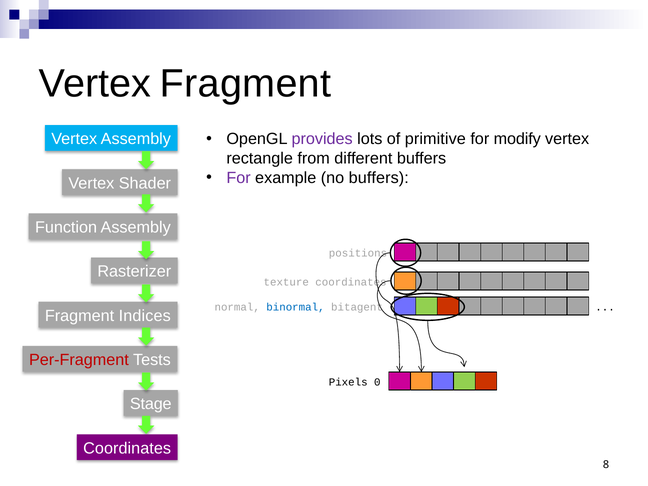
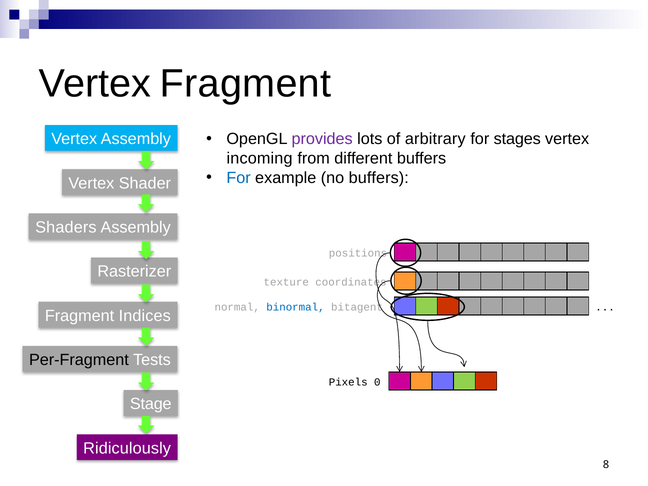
primitive: primitive -> arbitrary (435, 139)
modify: modify -> stages (517, 139)
rectangle: rectangle -> incoming (260, 158)
For colour: purple -> blue (239, 178)
Function: Function -> Shaders (66, 227)
Per-Fragment colour: red -> black (79, 360)
Coordinates: Coordinates -> Ridiculously (127, 448)
